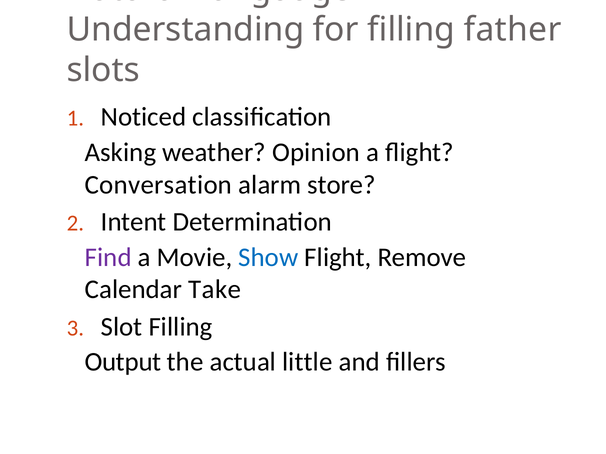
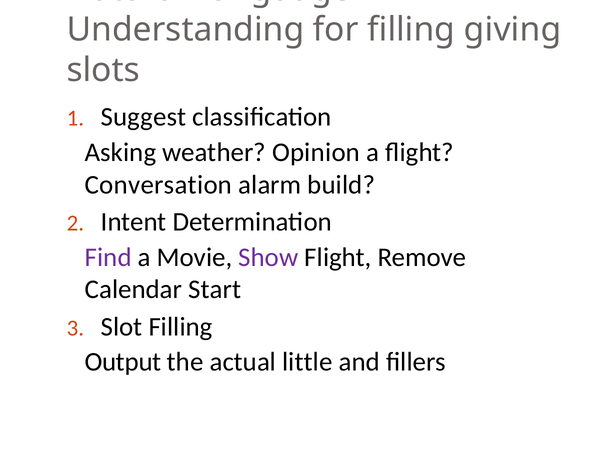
father: father -> giving (513, 30)
Noticed: Noticed -> Suggest (143, 117)
store: store -> build (341, 185)
Show colour: blue -> purple (268, 257)
Take: Take -> Start (215, 290)
